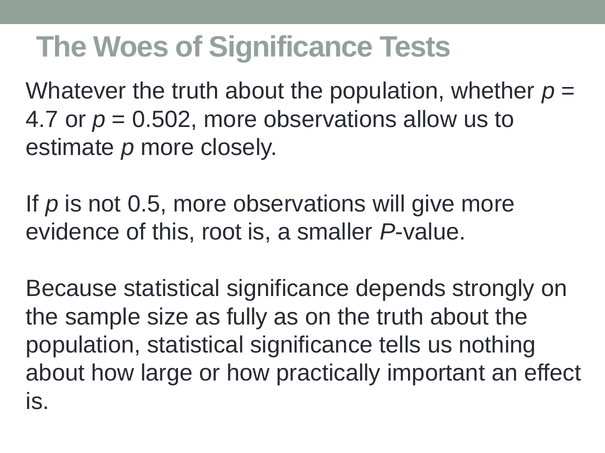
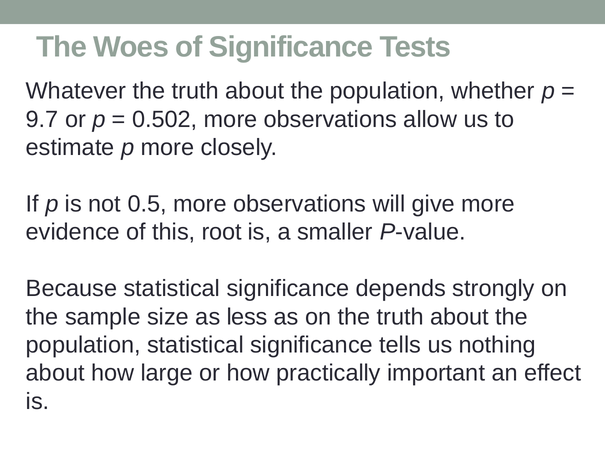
4.7: 4.7 -> 9.7 (42, 120)
fully: fully -> less (247, 317)
